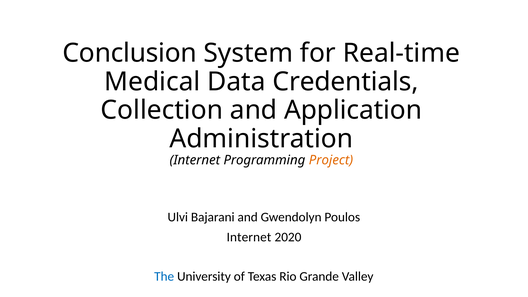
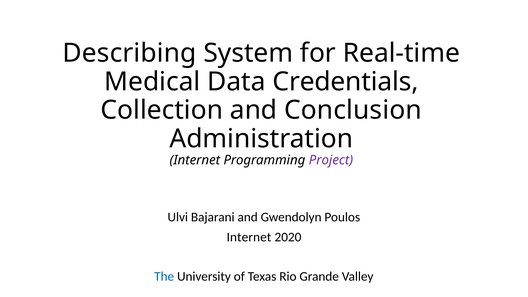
Conclusion: Conclusion -> Describing (130, 53)
Application: Application -> Conclusion (353, 110)
Project colour: orange -> purple (331, 160)
